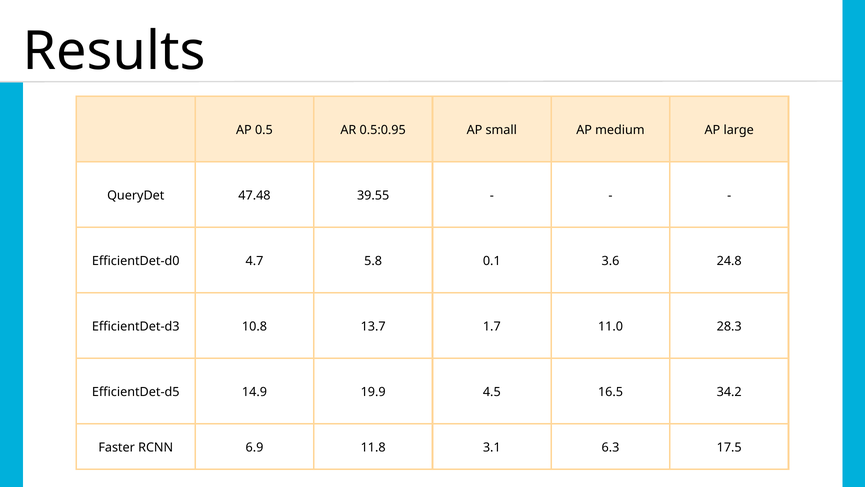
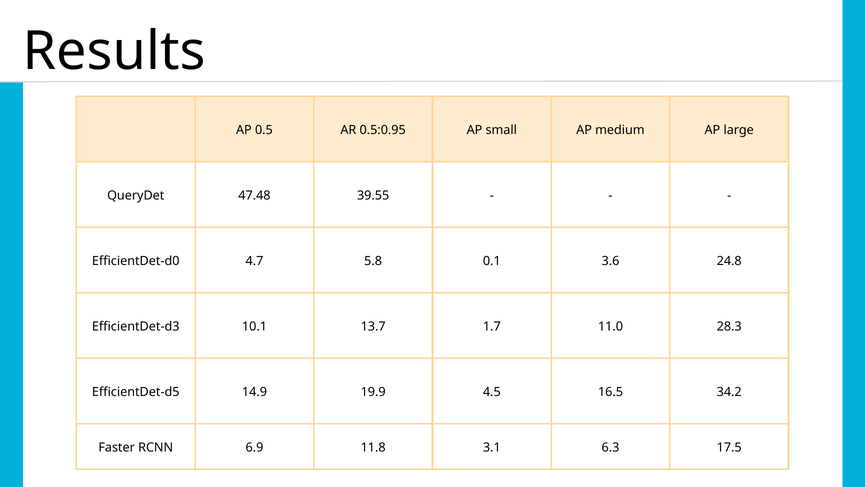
10.8: 10.8 -> 10.1 (254, 326)
